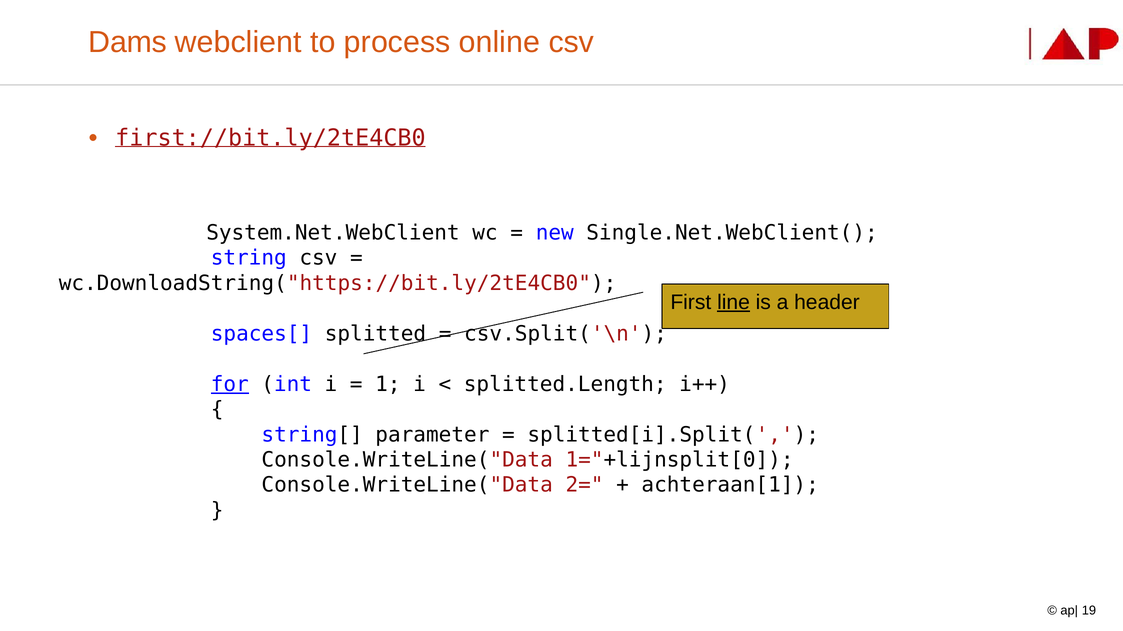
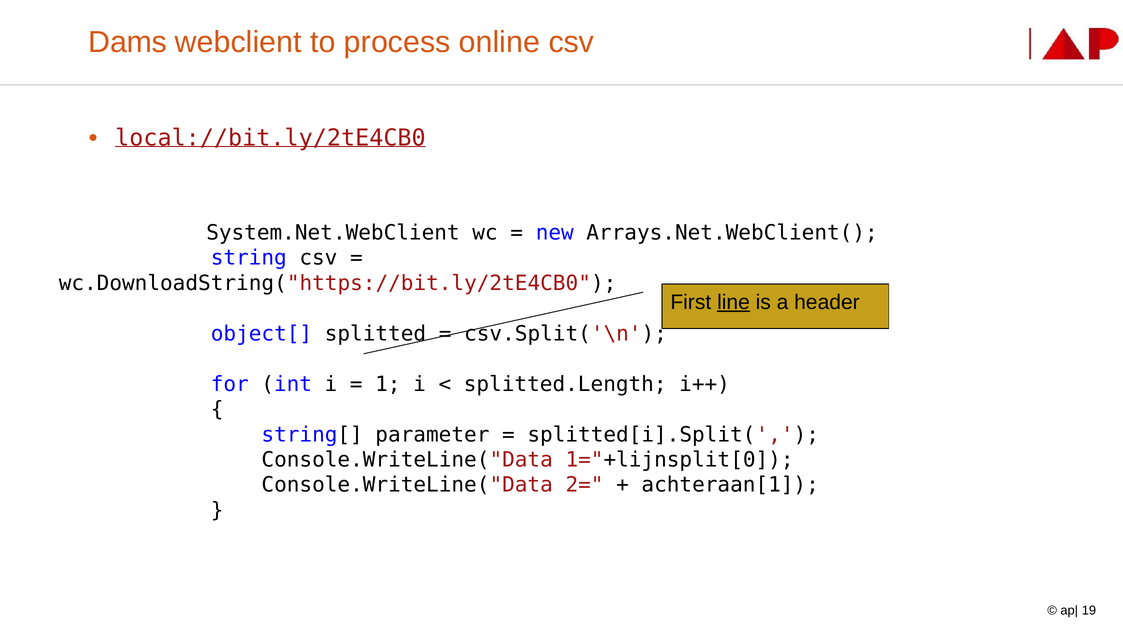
first://bit.ly/2tE4CB0: first://bit.ly/2tE4CB0 -> local://bit.ly/2tE4CB0 (270, 138)
Single.Net.WebClient(: Single.Net.WebClient( -> Arrays.Net.WebClient( (732, 233)
spaces[: spaces[ -> object[ (261, 334)
for underline: present -> none (230, 384)
